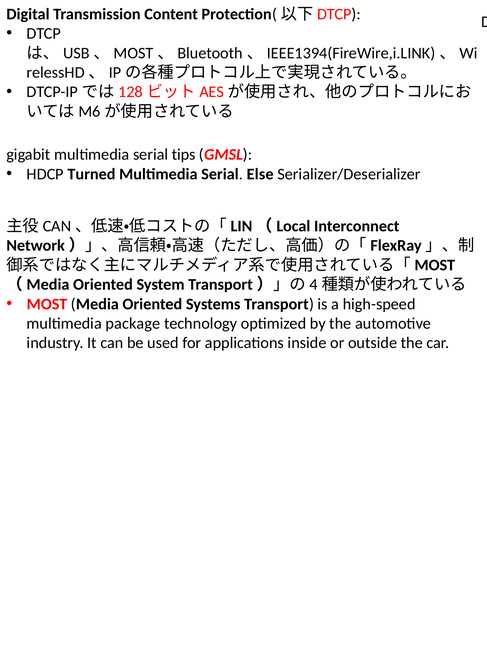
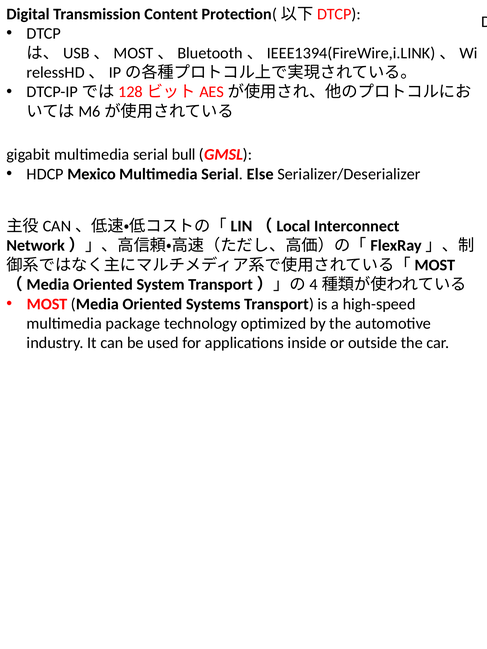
tips: tips -> bull (184, 155)
Turned: Turned -> Mexico (92, 174)
